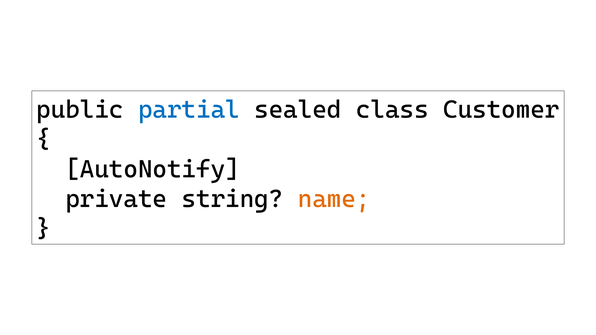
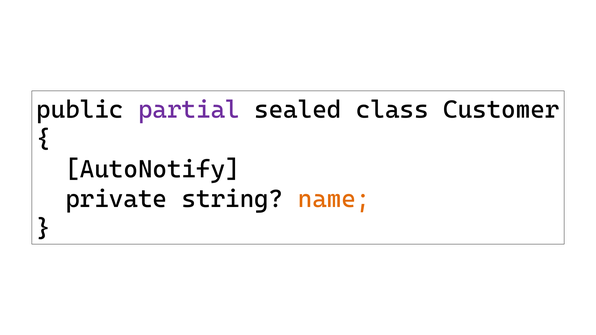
partial colour: blue -> purple (189, 110)
